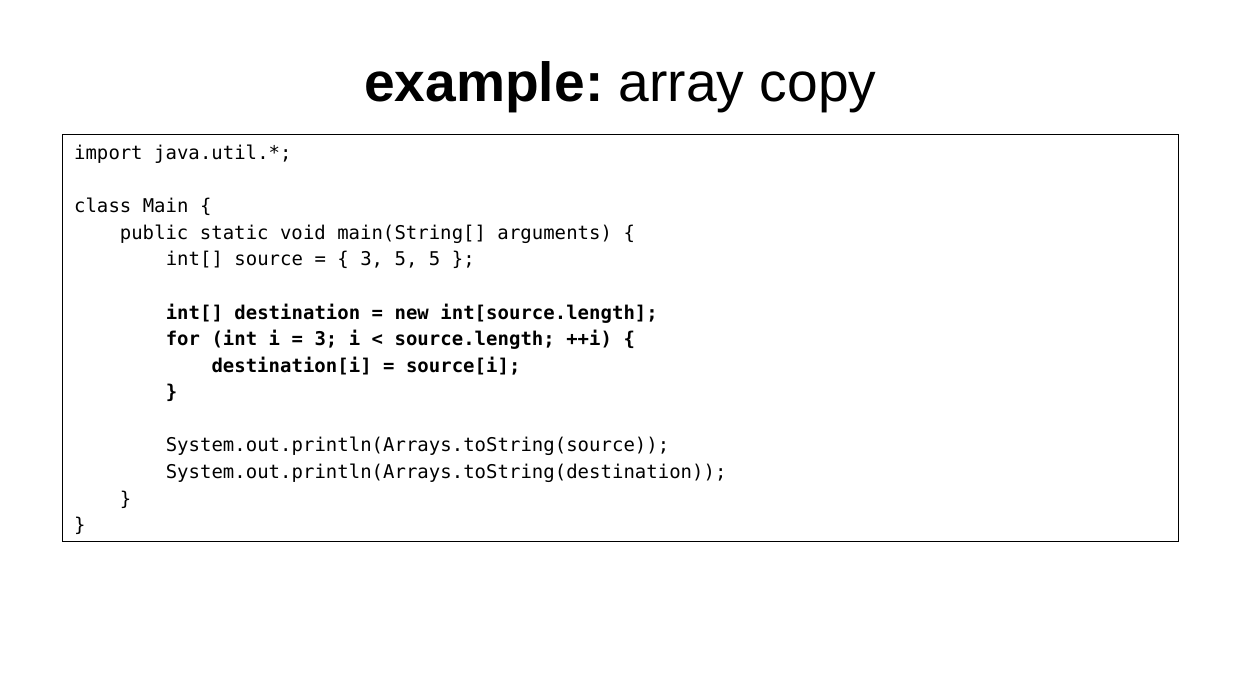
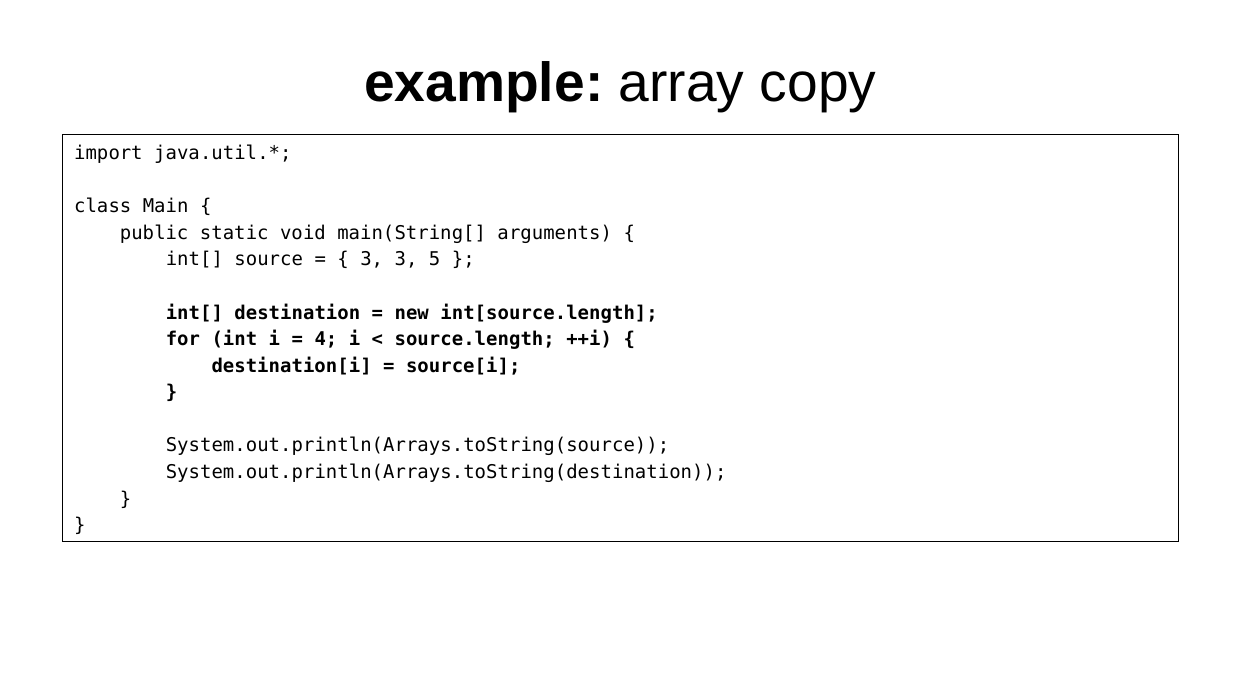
3 5: 5 -> 3 (406, 260)
3: 3 -> 4 (326, 339)
